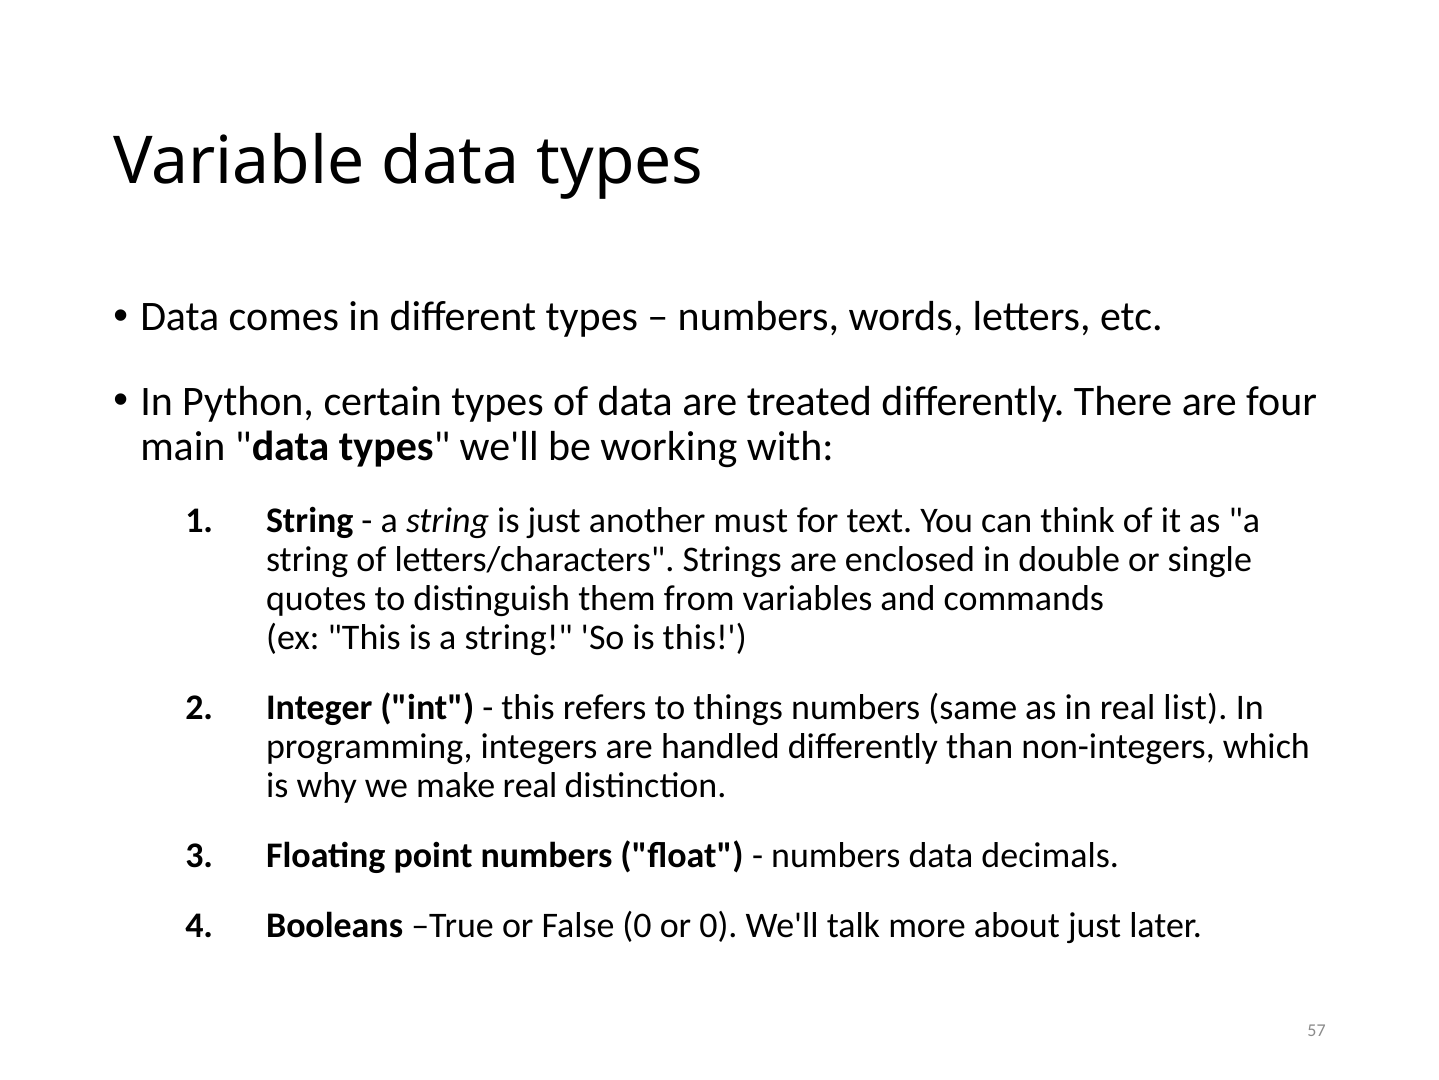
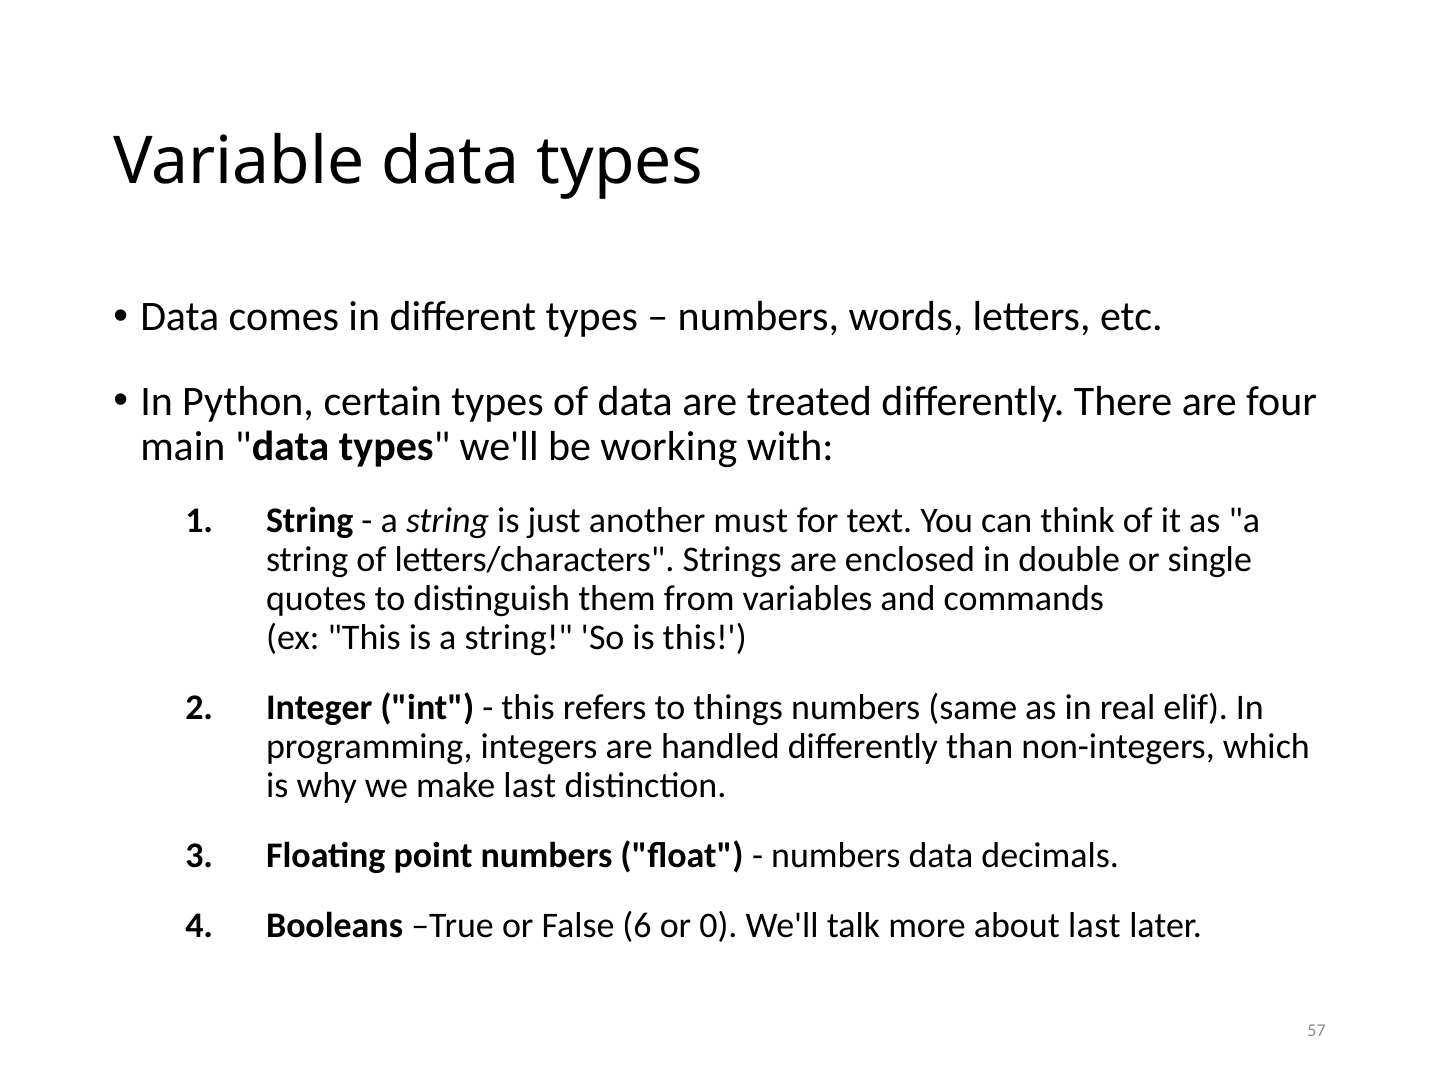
list: list -> elif (1196, 707)
make real: real -> last (530, 785)
False 0: 0 -> 6 (637, 925)
about just: just -> last (1094, 925)
